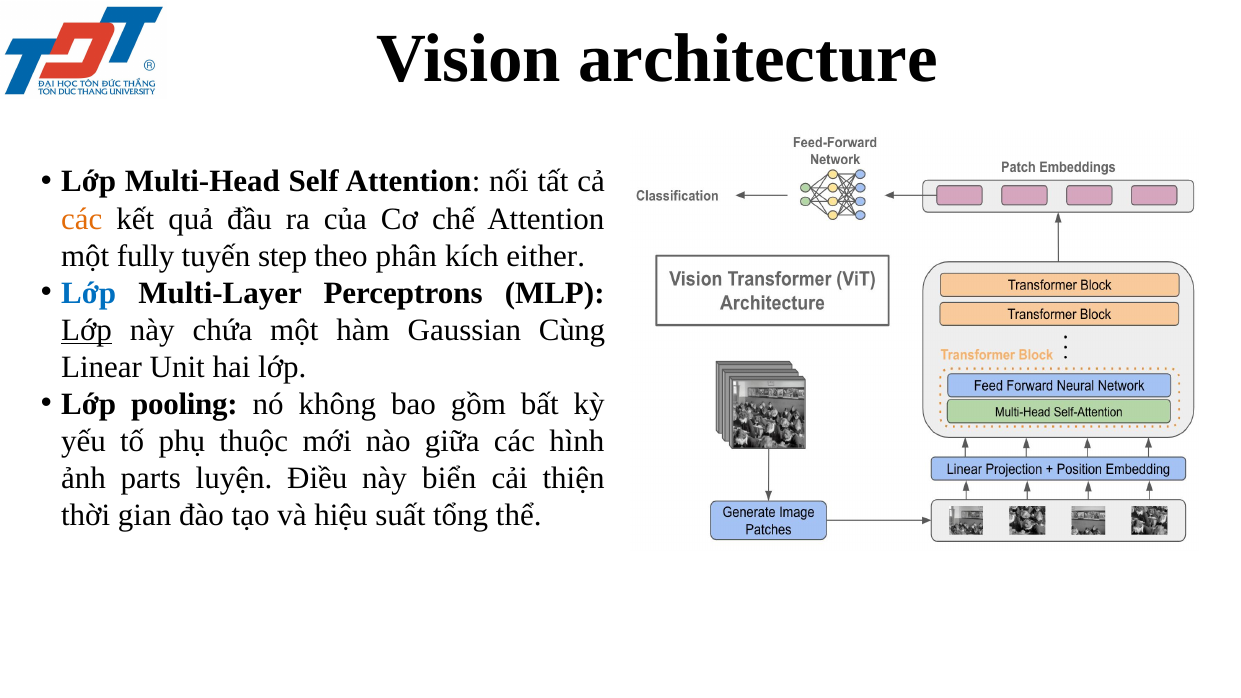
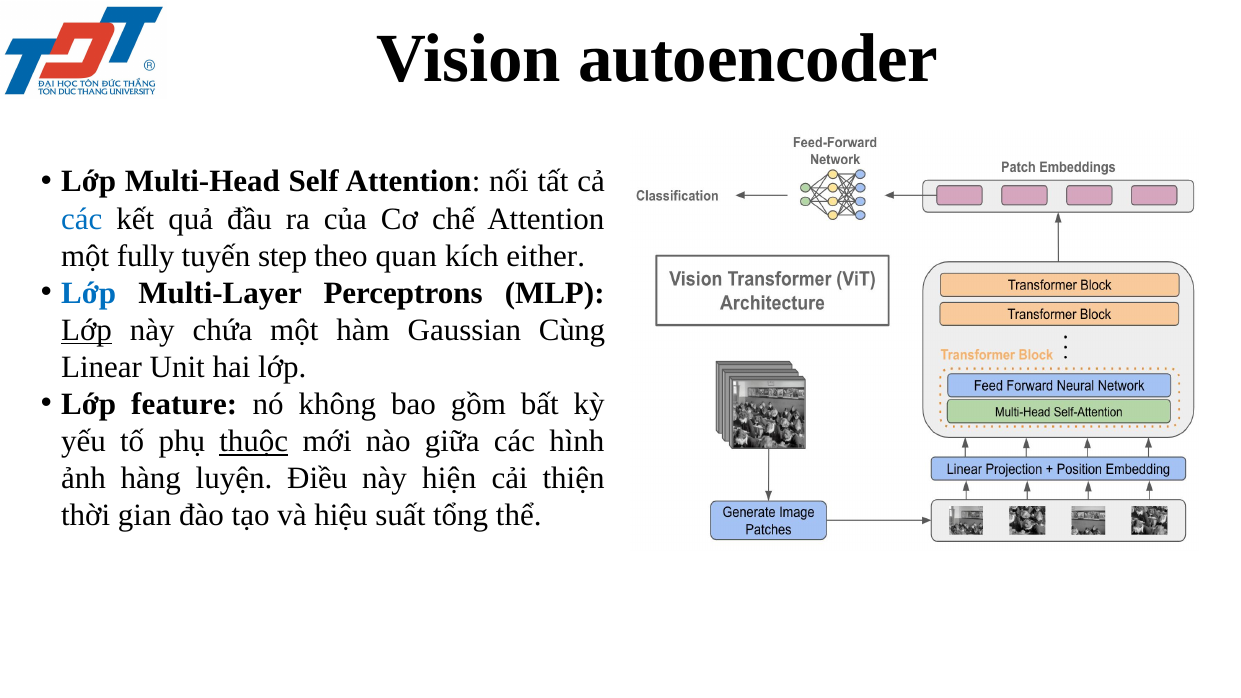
architecture: architecture -> autoencoder (758, 59)
các colour: orange -> blue (82, 219)
phân: phân -> quan (406, 256)
pooling: pooling -> feature (184, 404)
thuộc underline: none -> present (254, 442)
parts: parts -> hàng (151, 479)
biển: biển -> hiện (449, 479)
